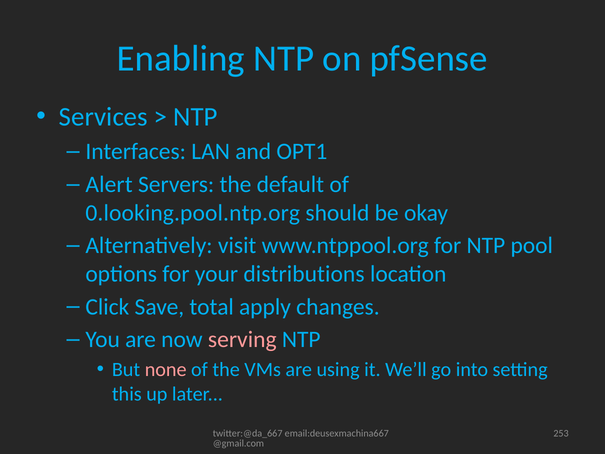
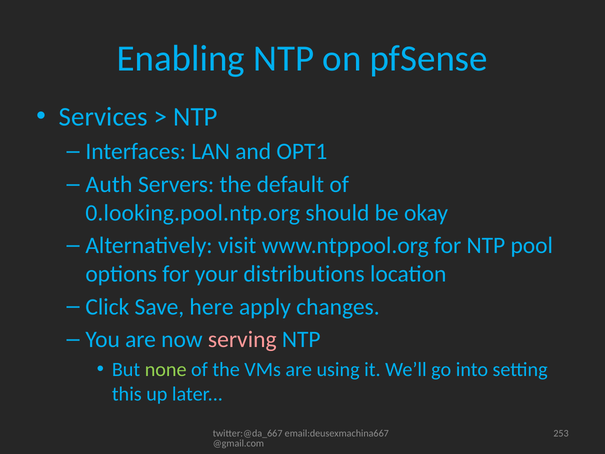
Alert: Alert -> Auth (109, 184)
total: total -> here (212, 307)
none colour: pink -> light green (166, 369)
